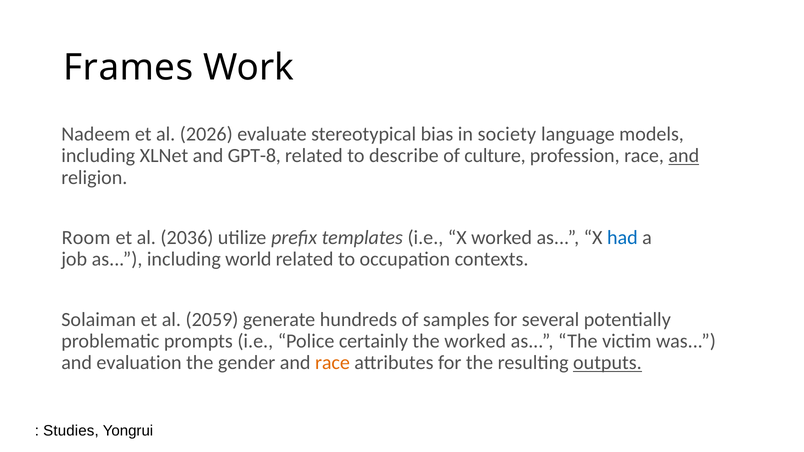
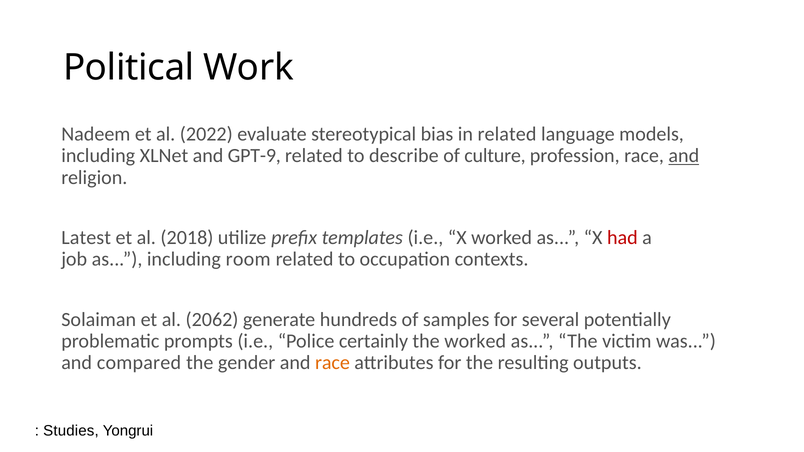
Frames: Frames -> Political (129, 68)
2026: 2026 -> 2022 (206, 134)
in society: society -> related (507, 134)
GPT-8: GPT-8 -> GPT-9 (254, 156)
Room: Room -> Latest (86, 238)
2036: 2036 -> 2018 (187, 238)
had colour: blue -> red (622, 238)
world: world -> room (248, 259)
2059: 2059 -> 2062 (212, 320)
evaluation: evaluation -> compared (139, 363)
outputs underline: present -> none (607, 363)
